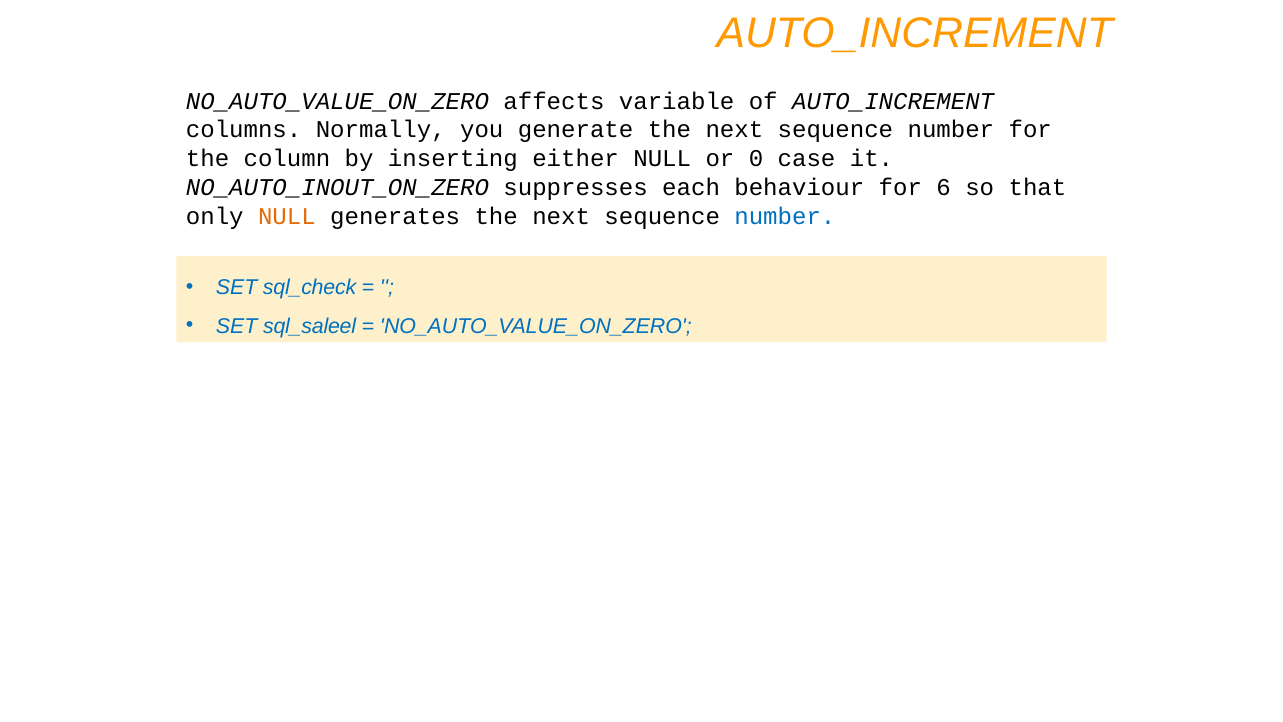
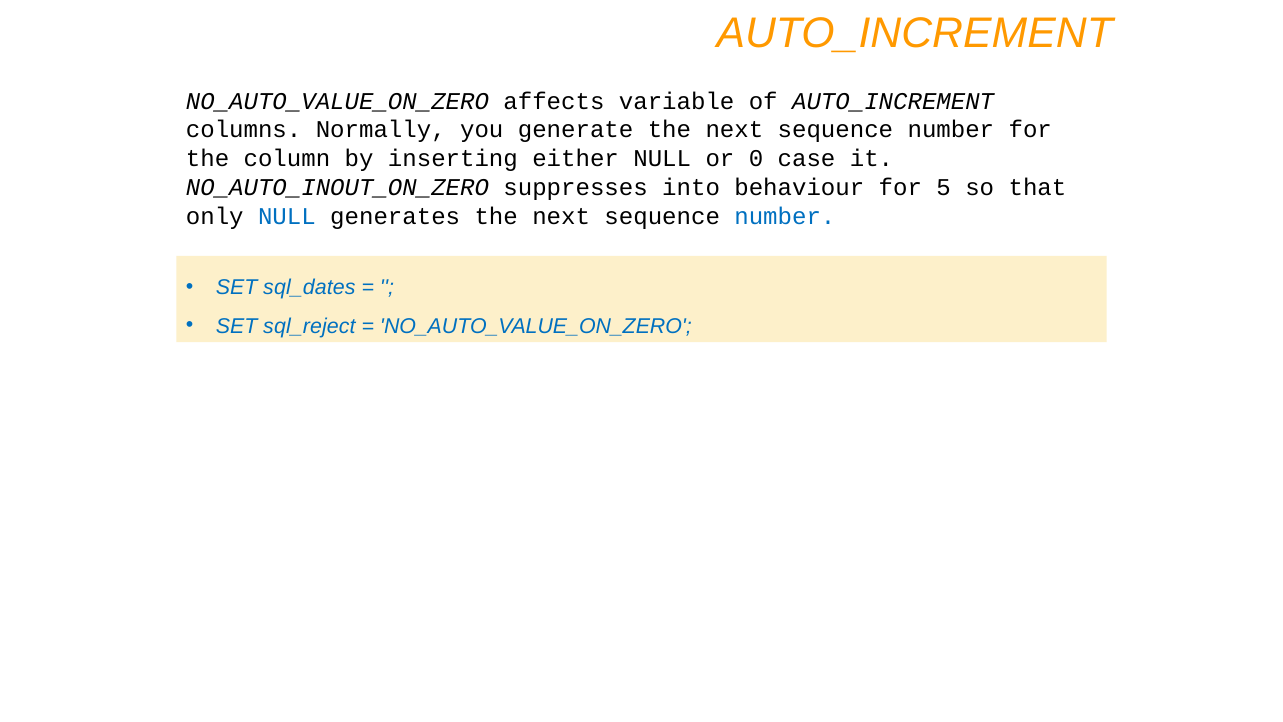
each: each -> into (691, 188)
6: 6 -> 5 (944, 188)
NULL colour: orange -> blue (287, 216)
sql_check: sql_check -> sql_dates (309, 287)
sql_saleel: sql_saleel -> sql_reject (309, 326)
